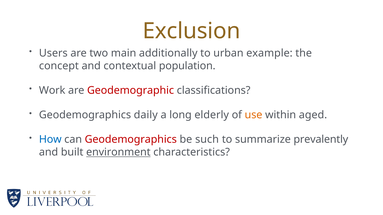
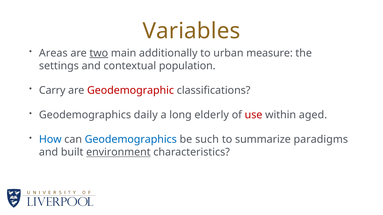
Exclusion: Exclusion -> Variables (191, 31)
Users: Users -> Areas (53, 53)
two underline: none -> present (99, 53)
example: example -> measure (269, 53)
concept: concept -> settings (59, 66)
Work: Work -> Carry (52, 91)
use colour: orange -> red (254, 115)
Geodemographics colour: red -> blue (131, 140)
prevalently: prevalently -> paradigms (321, 140)
